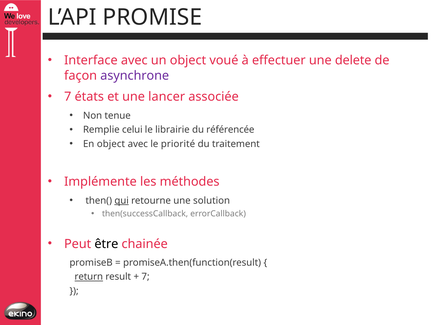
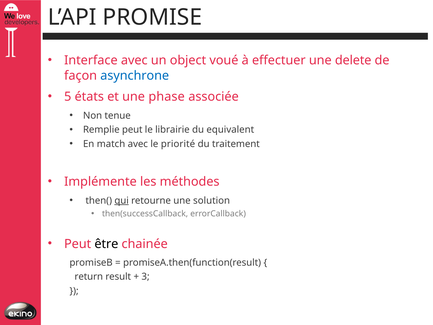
asynchrone colour: purple -> blue (135, 76)
7: 7 -> 5 (68, 97)
lancer: lancer -> phase (167, 97)
Remplie celui: celui -> peut (132, 130)
référencée: référencée -> equivalent (230, 130)
En object: object -> match (111, 144)
return underline: present -> none (89, 277)
7: 7 -> 3 (146, 277)
